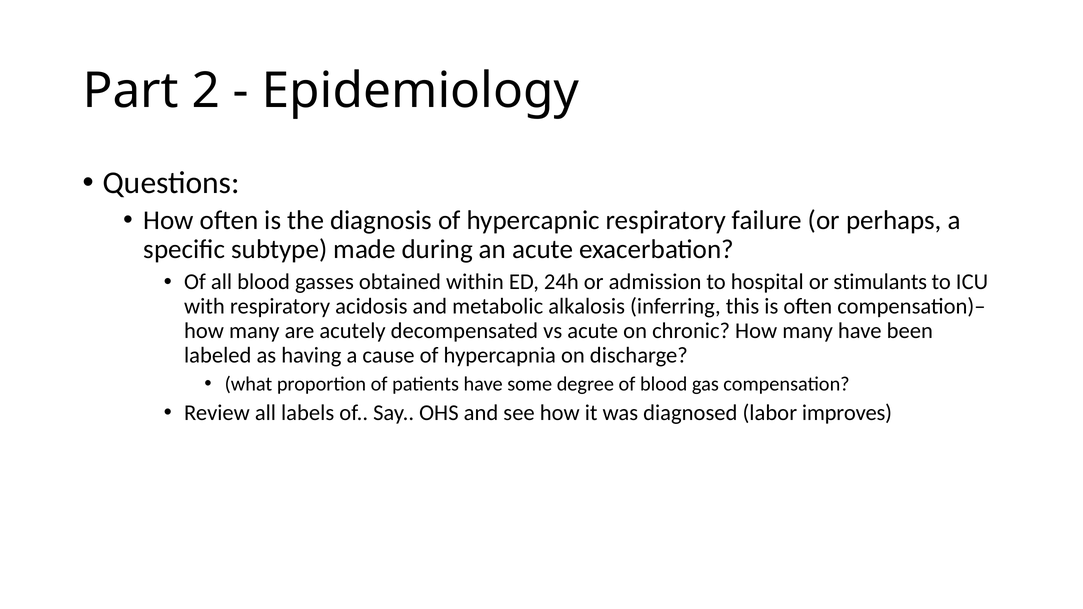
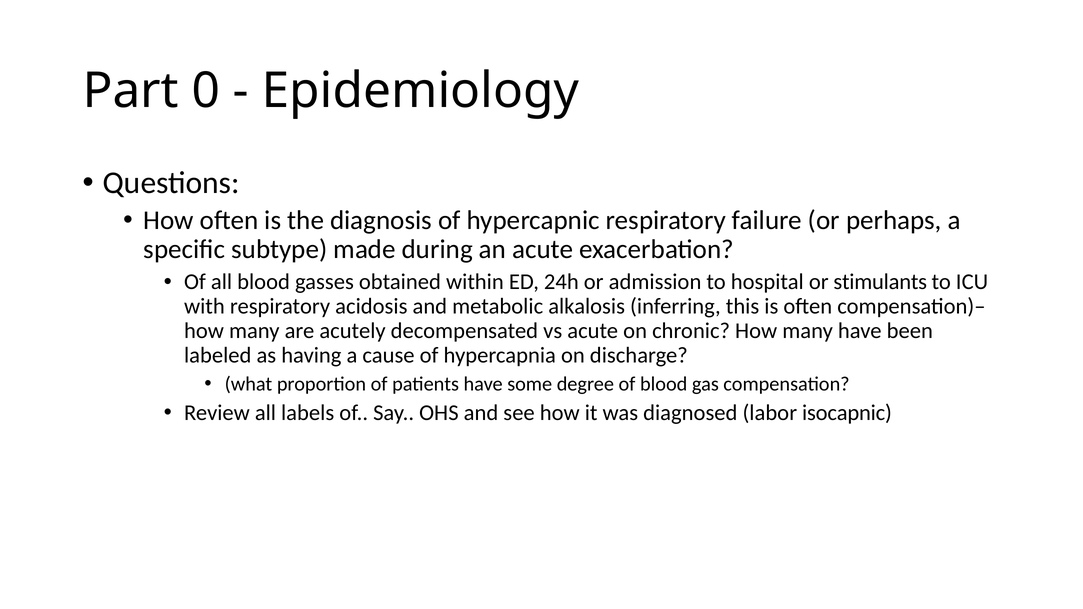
2: 2 -> 0 (206, 91)
improves: improves -> isocapnic (847, 413)
